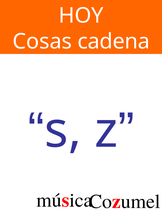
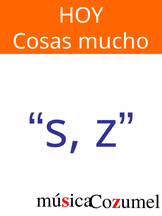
cadena: cadena -> mucho (113, 41)
